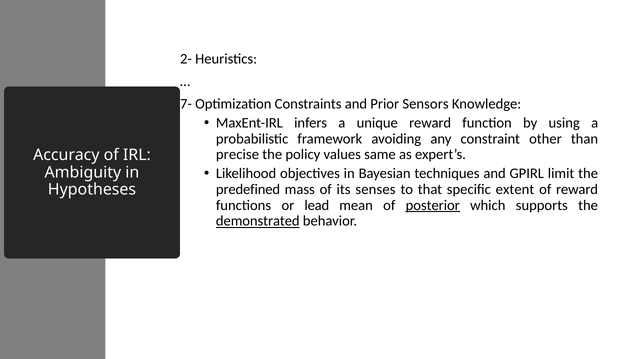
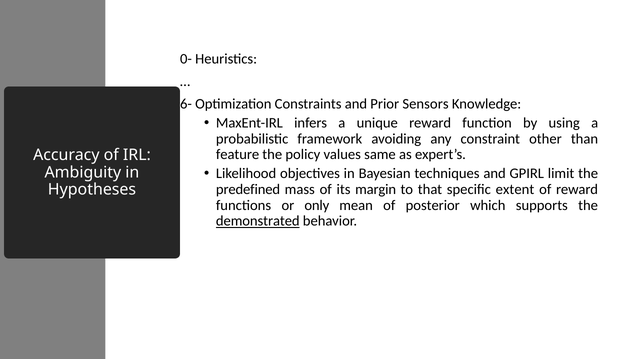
2-: 2- -> 0- (186, 59)
7-: 7- -> 6- (186, 104)
precise: precise -> feature (238, 154)
senses: senses -> margin (376, 189)
lead: lead -> only (317, 205)
posterior underline: present -> none (433, 205)
